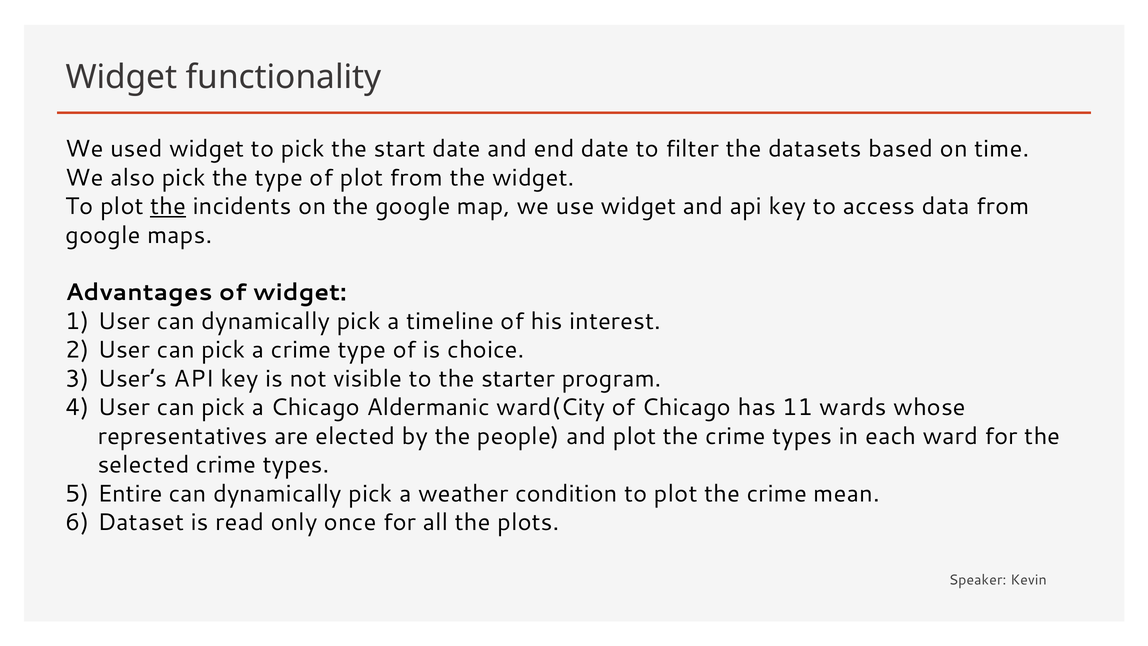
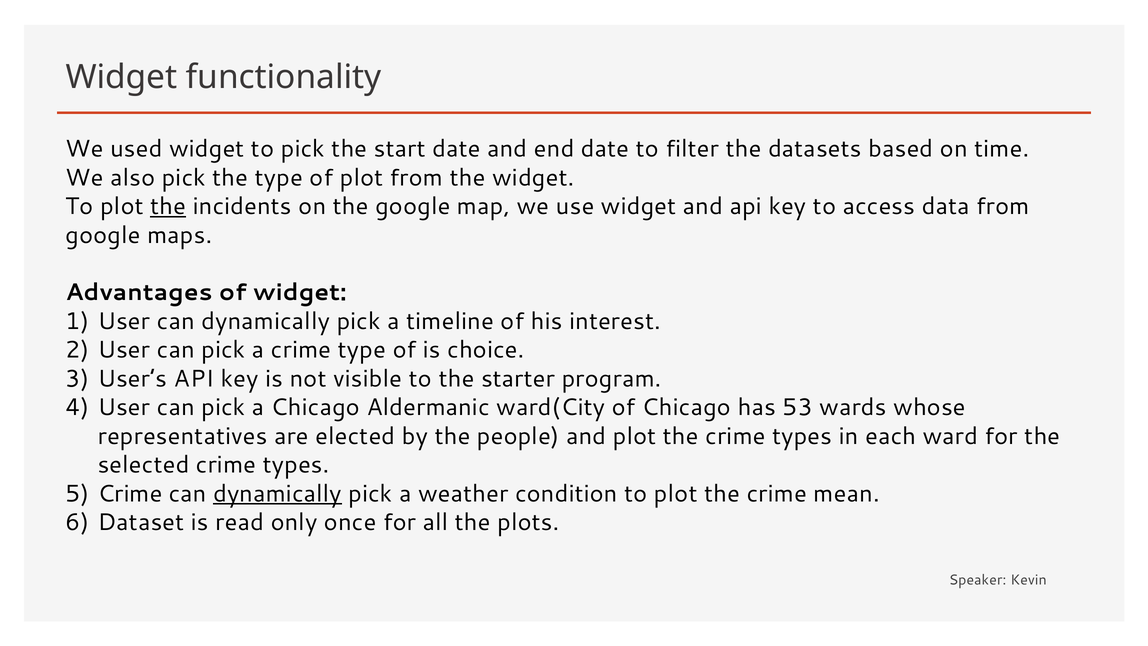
11: 11 -> 53 (798, 407)
Entire: Entire -> Crime (130, 493)
dynamically underline: none -> present (278, 493)
